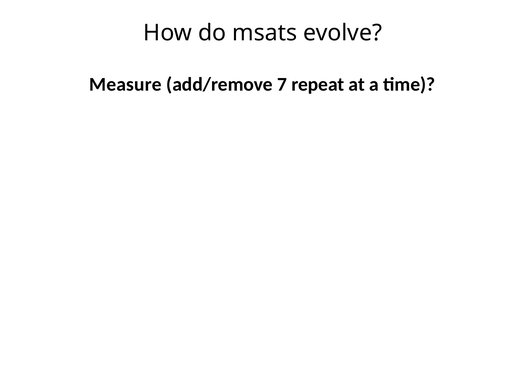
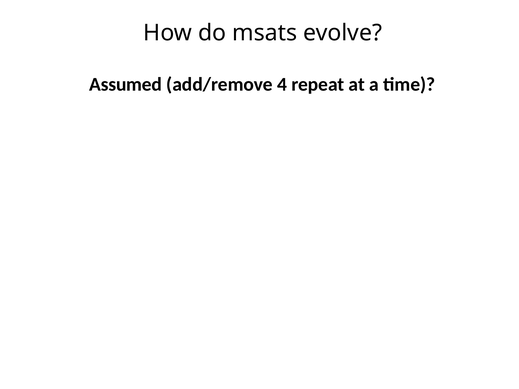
Measure: Measure -> Assumed (126, 84)
7: 7 -> 4 (282, 84)
